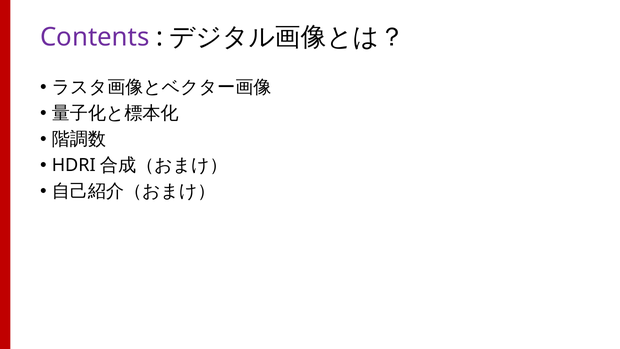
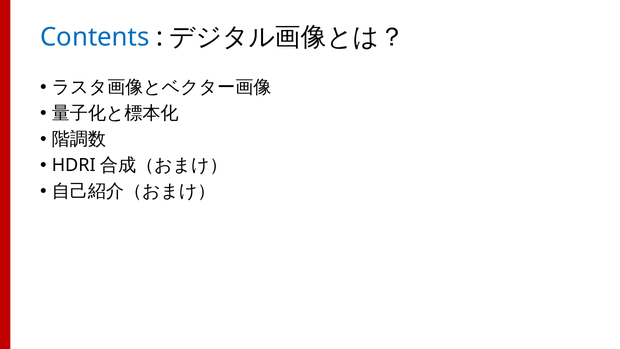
Contents colour: purple -> blue (95, 37)
